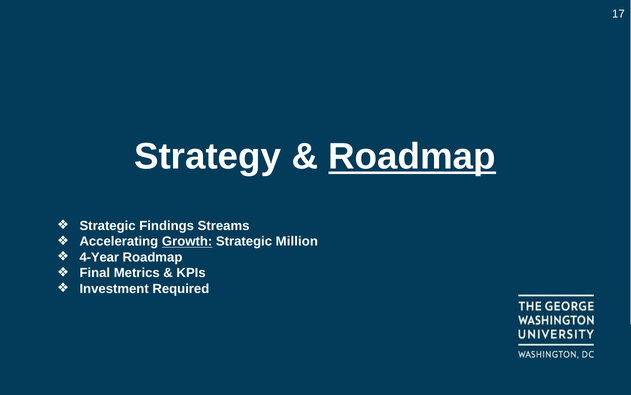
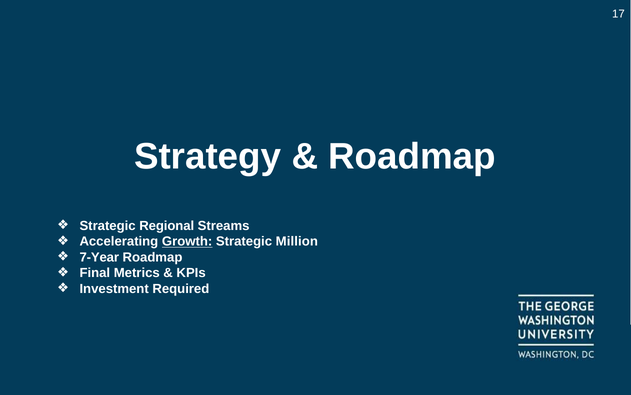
Roadmap underline: present -> none (412, 157)
Findings: Findings -> Regional (167, 225)
4-Year: 4-Year -> 7-Year (99, 257)
